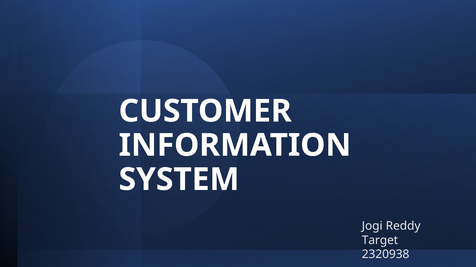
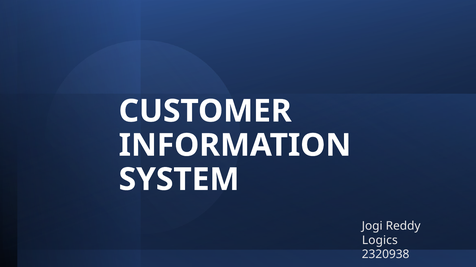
Target: Target -> Logics (380, 241)
